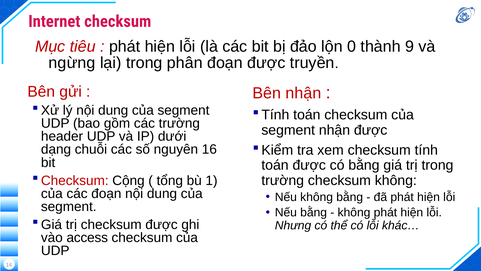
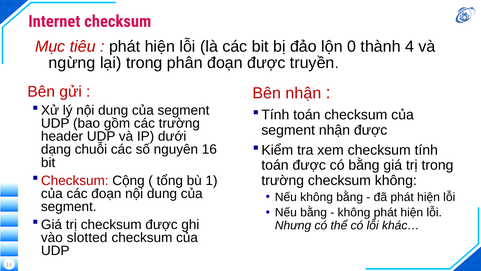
9: 9 -> 4 (410, 46)
access: access -> slotted (87, 237)
